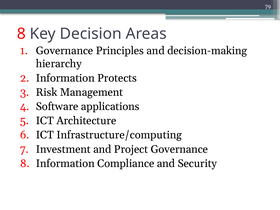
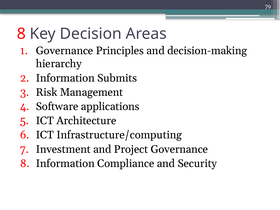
Protects: Protects -> Submits (117, 78)
